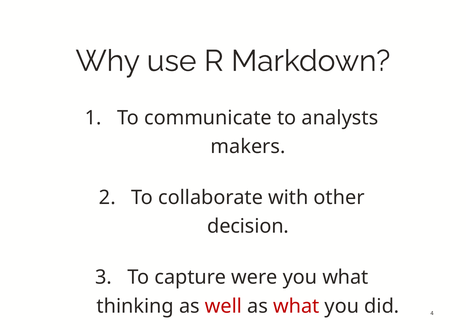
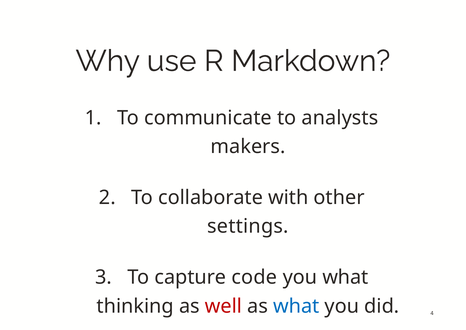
decision: decision -> settings (248, 226)
were: were -> code (254, 277)
what colour: red -> blue (296, 306)
